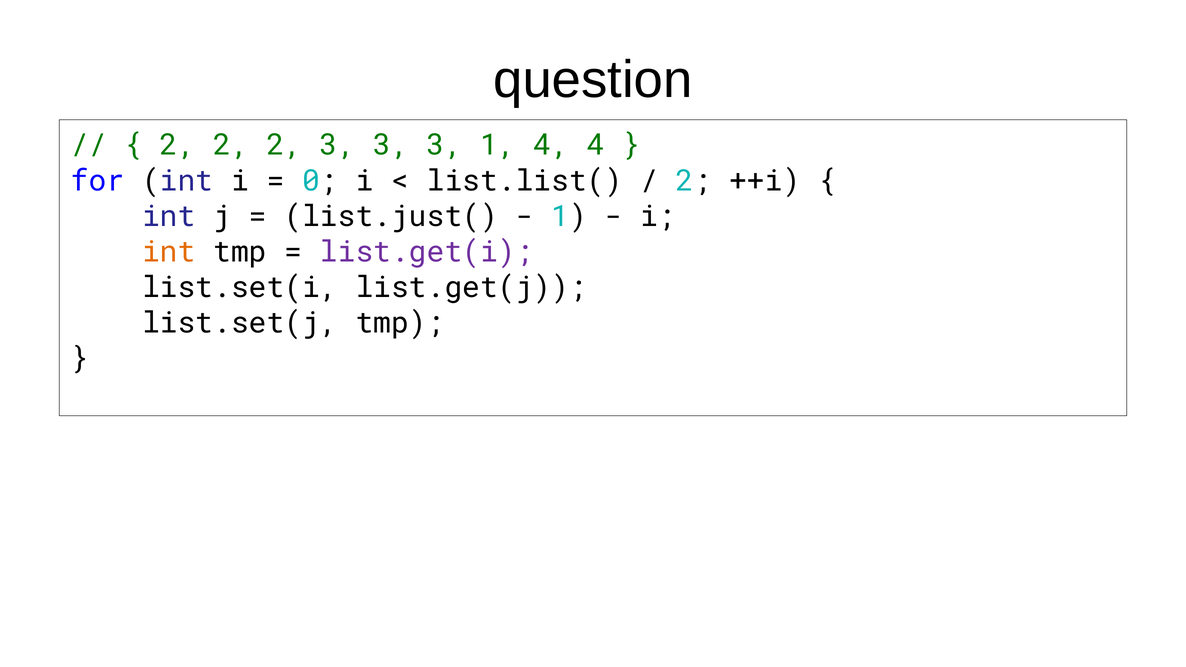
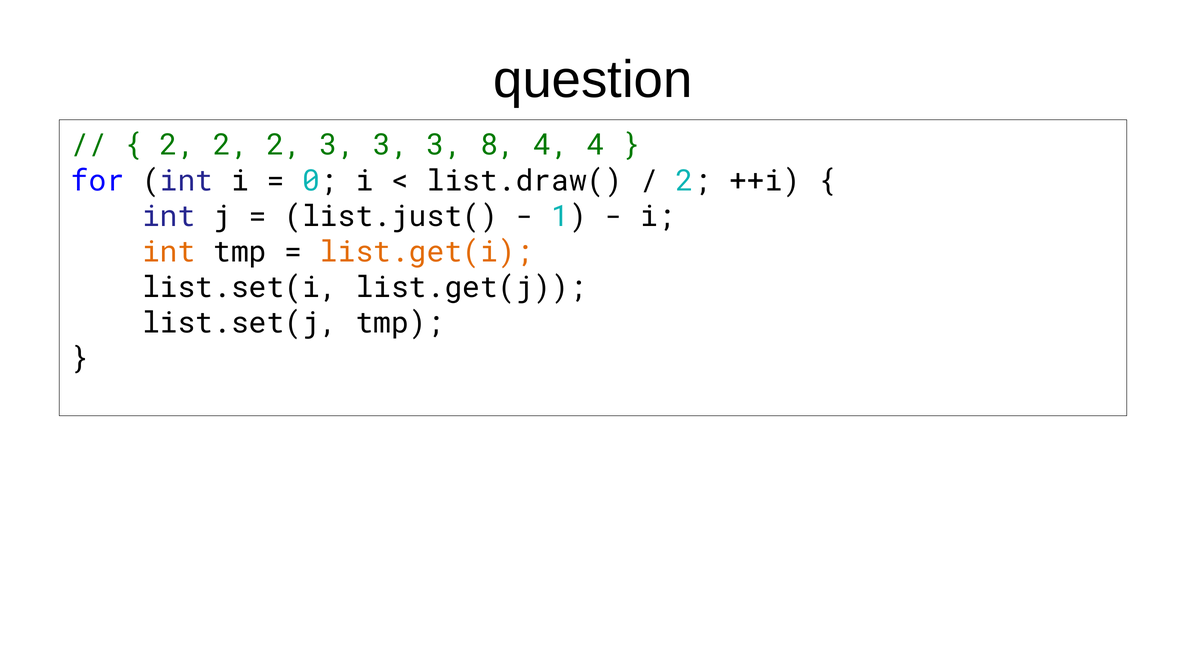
3 1: 1 -> 8 (498, 145)
list.list(: list.list( -> list.draw( (525, 181)
list.get(i colour: purple -> orange (427, 252)
